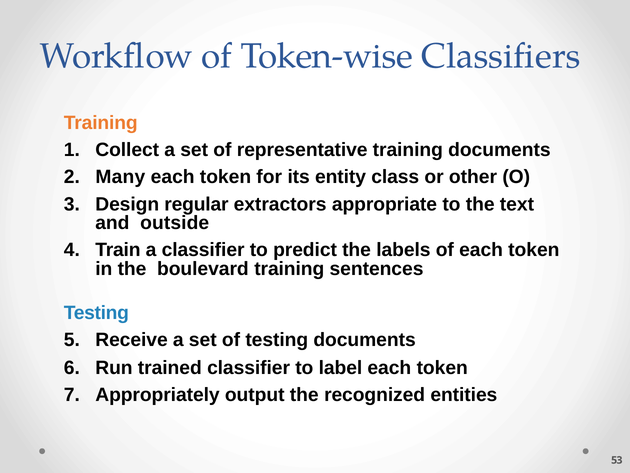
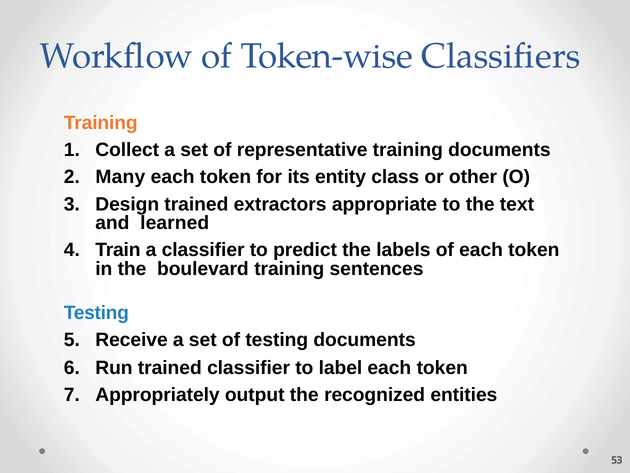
Design regular: regular -> trained (196, 204)
outside: outside -> learned (175, 223)
